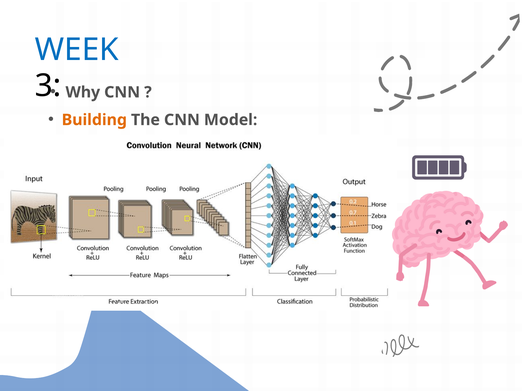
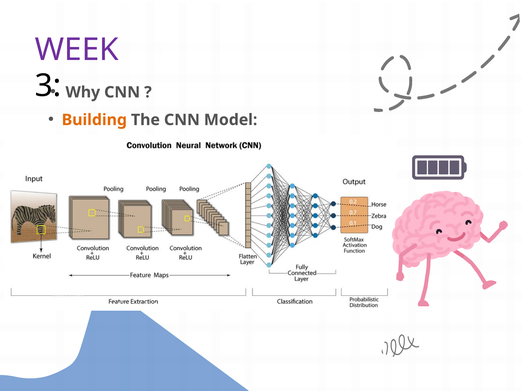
WEEK colour: blue -> purple (77, 50)
